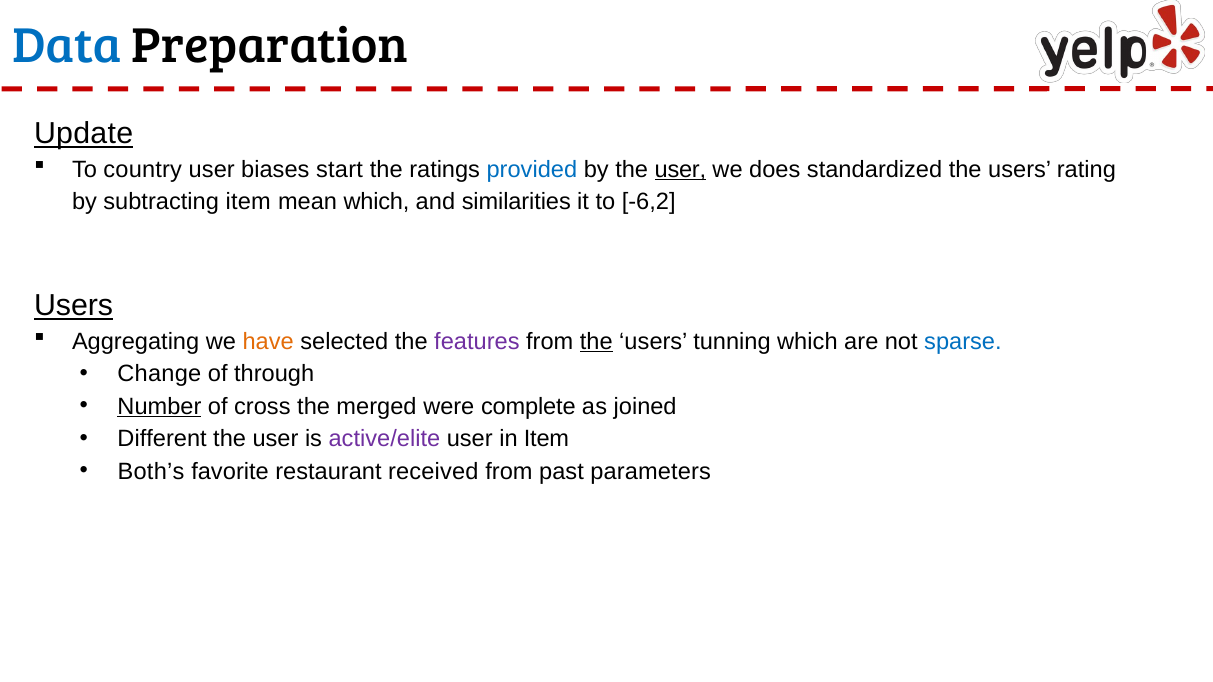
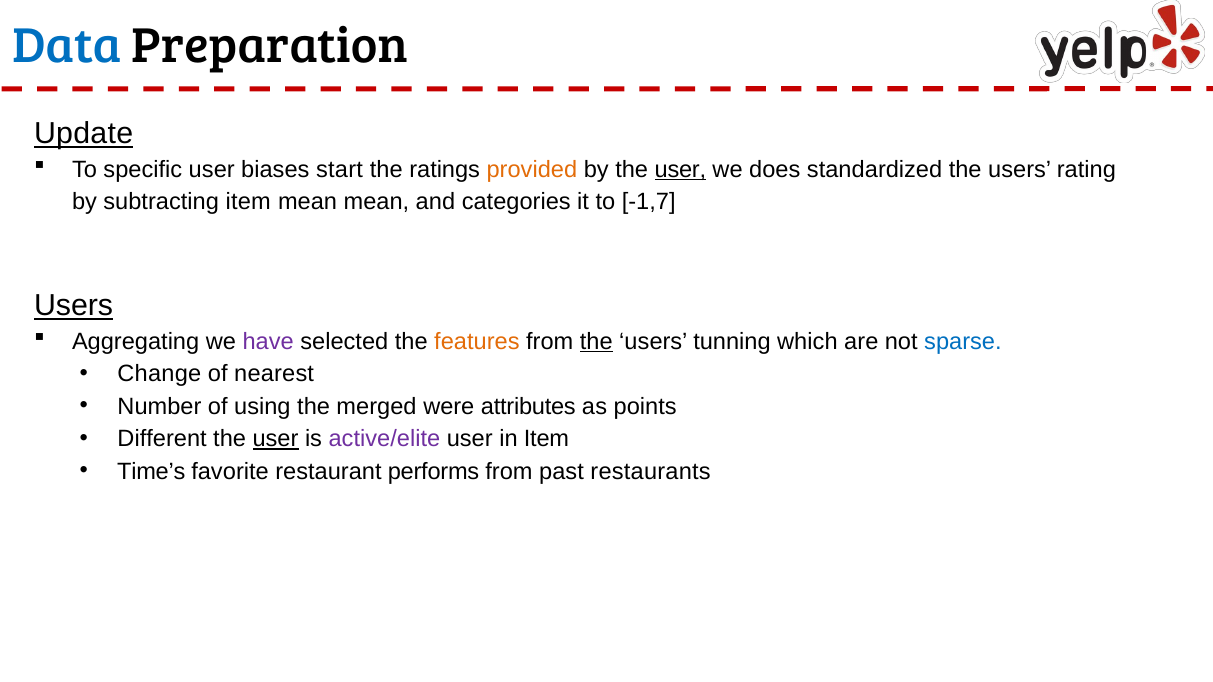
country: country -> specific (143, 170)
provided colour: blue -> orange (532, 170)
mean which: which -> mean (376, 202)
similarities: similarities -> categories (516, 202)
-6,2: -6,2 -> -1,7 (649, 202)
have colour: orange -> purple (268, 342)
features colour: purple -> orange (477, 342)
through: through -> nearest (274, 374)
Number underline: present -> none (159, 407)
cross: cross -> using (262, 407)
complete: complete -> attributes (528, 407)
joined: joined -> points (645, 407)
user underline: none -> present (276, 439)
Both’s: Both’s -> Time’s (151, 472)
received: received -> performs (434, 472)
parameters: parameters -> restaurants (651, 472)
